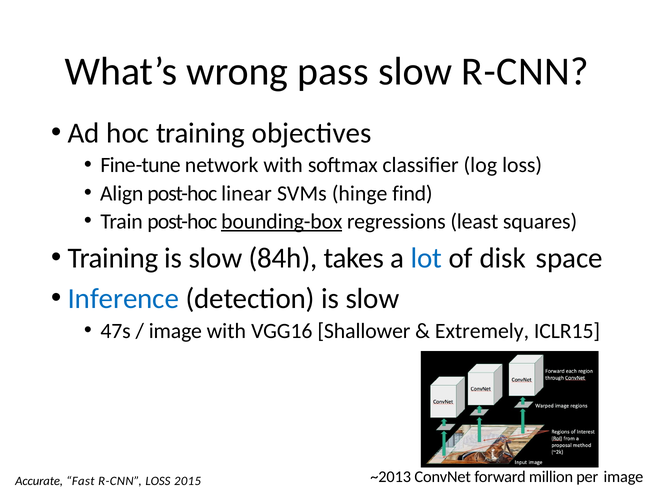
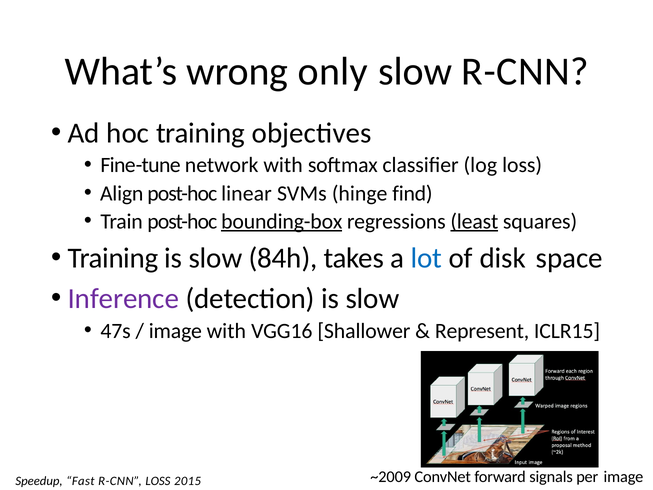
pass: pass -> only (333, 72)
least underline: none -> present (474, 221)
Inference colour: blue -> purple (123, 299)
Extremely: Extremely -> Represent (482, 331)
~2013: ~2013 -> ~2009 (391, 477)
million: million -> signals (551, 477)
Accurate: Accurate -> Speedup (39, 481)
